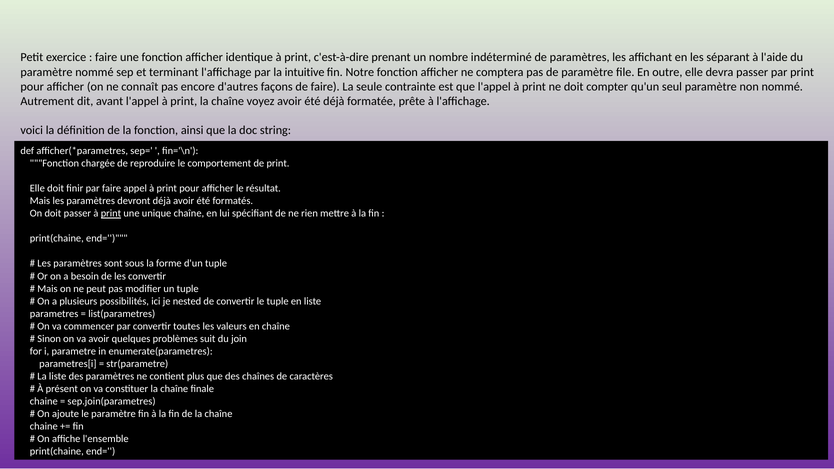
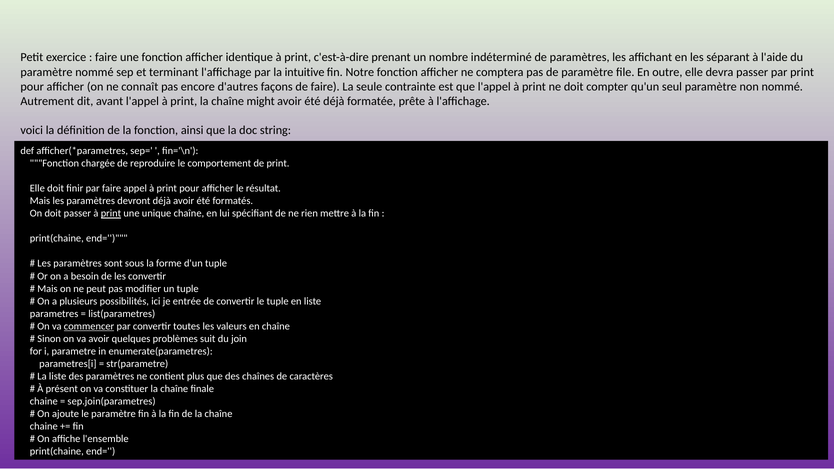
voyez: voyez -> might (261, 101)
nested: nested -> entrée (187, 301)
commencer underline: none -> present (89, 326)
